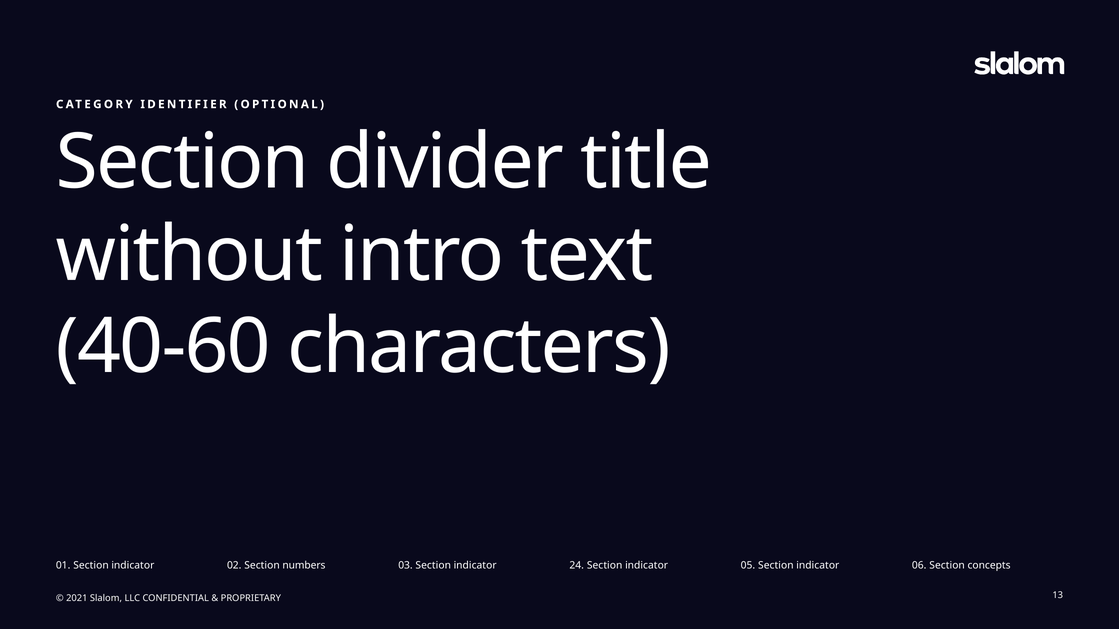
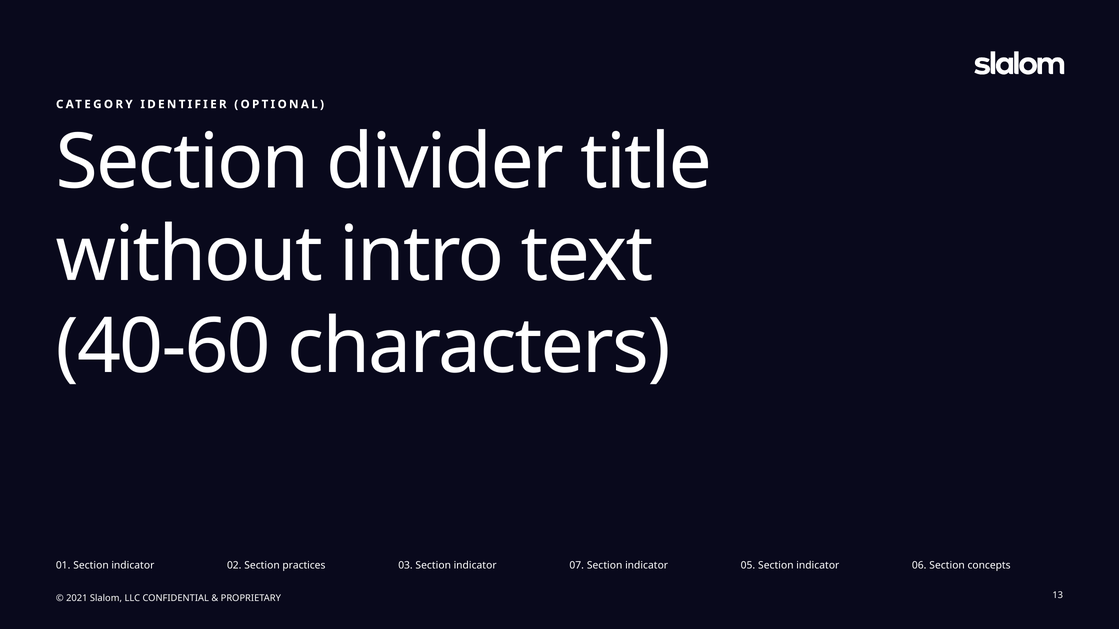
numbers: numbers -> practices (304, 566)
24: 24 -> 07 (577, 566)
